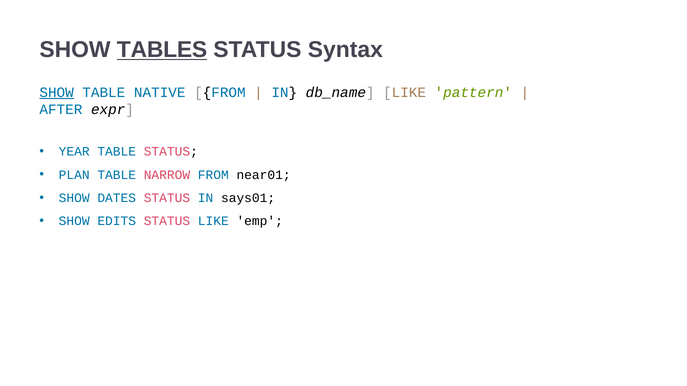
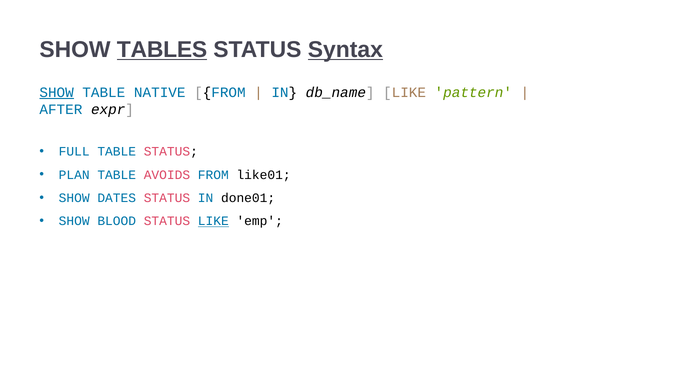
Syntax underline: none -> present (345, 50)
YEAR: YEAR -> FULL (74, 152)
NARROW: NARROW -> AVOIDS (167, 175)
near01: near01 -> like01 (264, 175)
says01: says01 -> done01 (248, 198)
EDITS: EDITS -> BLOOD (117, 221)
LIKE underline: none -> present (213, 221)
